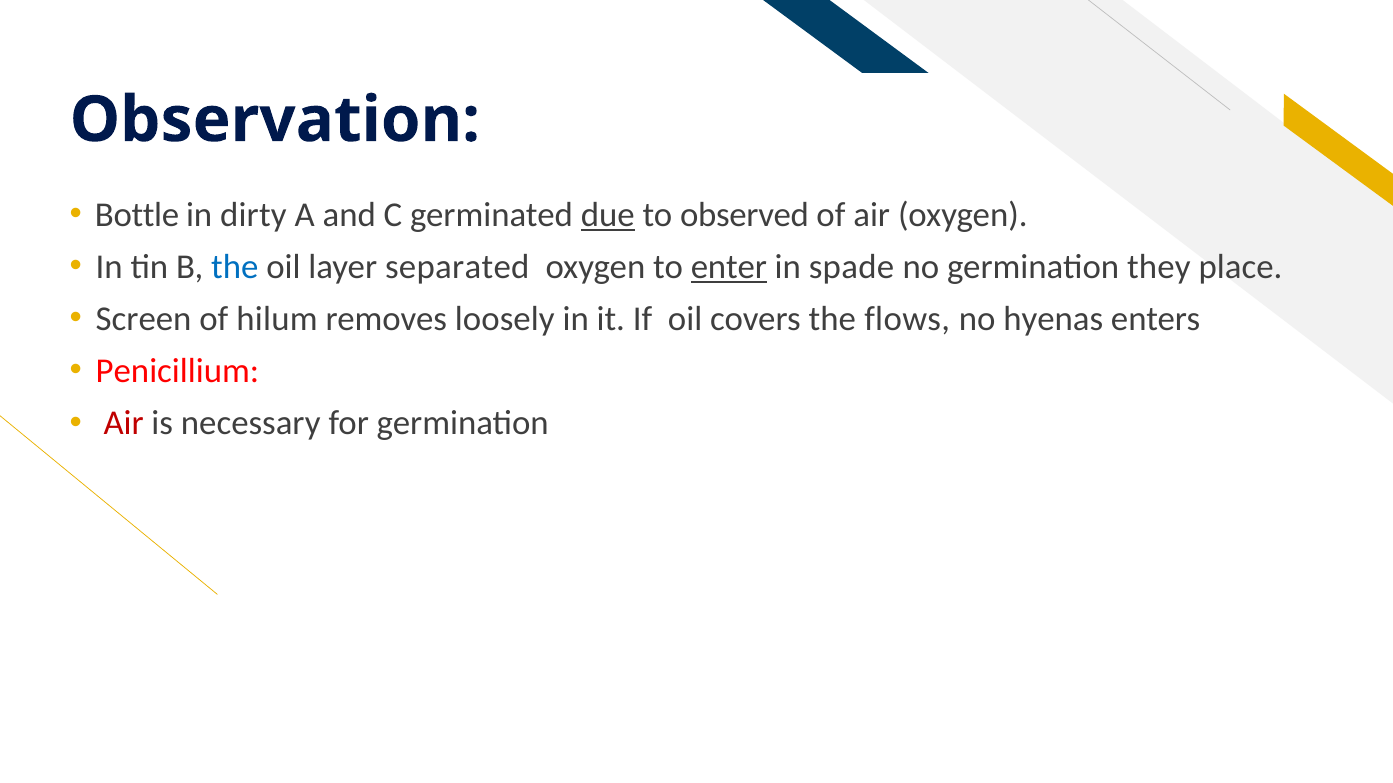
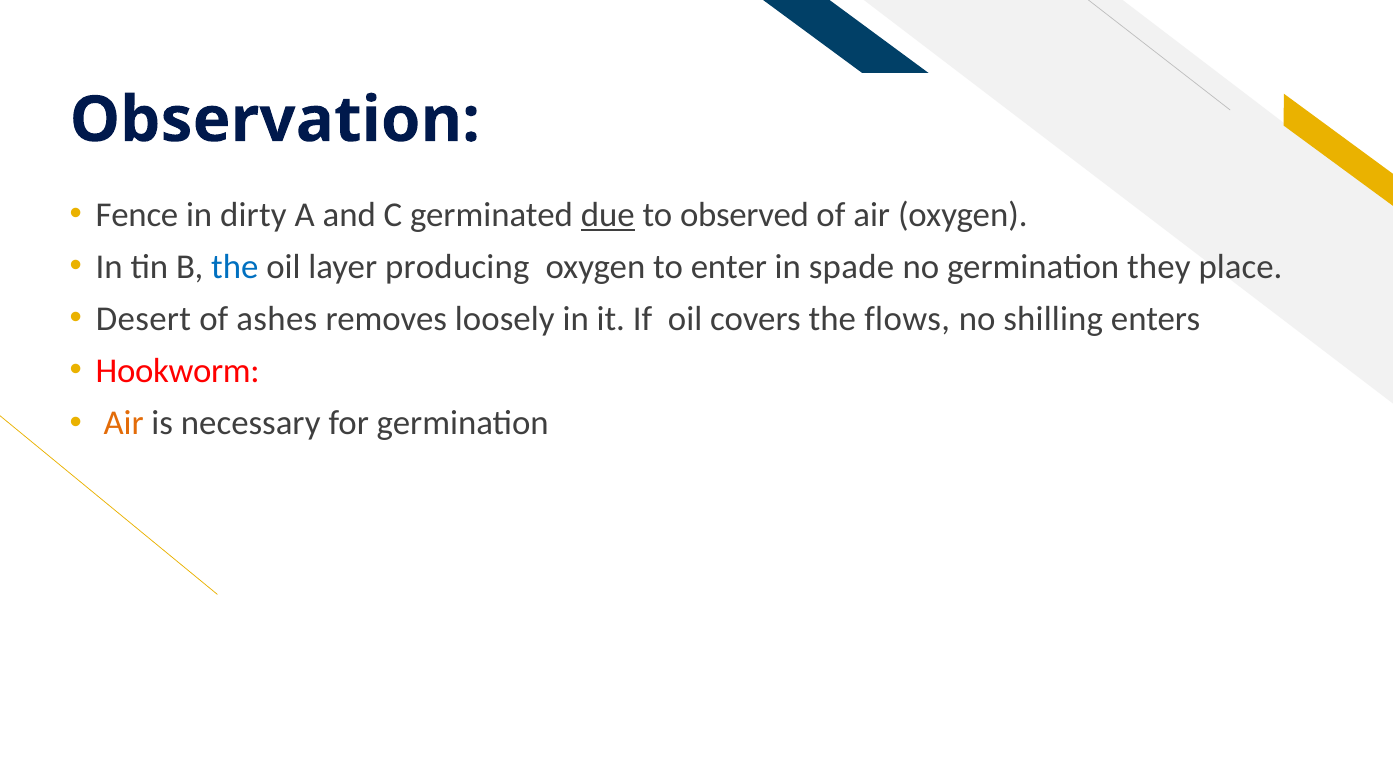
Bottle: Bottle -> Fence (137, 215)
separated: separated -> producing (457, 267)
enter underline: present -> none (729, 267)
Screen: Screen -> Desert (143, 319)
hilum: hilum -> ashes (277, 319)
hyenas: hyenas -> shilling (1053, 319)
Penicillium: Penicillium -> Hookworm (178, 371)
Air colour: red -> orange (124, 423)
